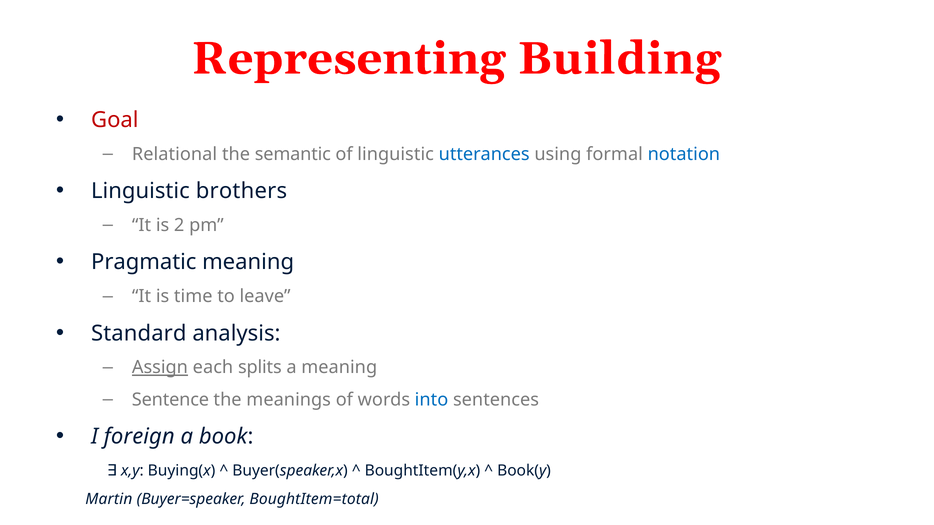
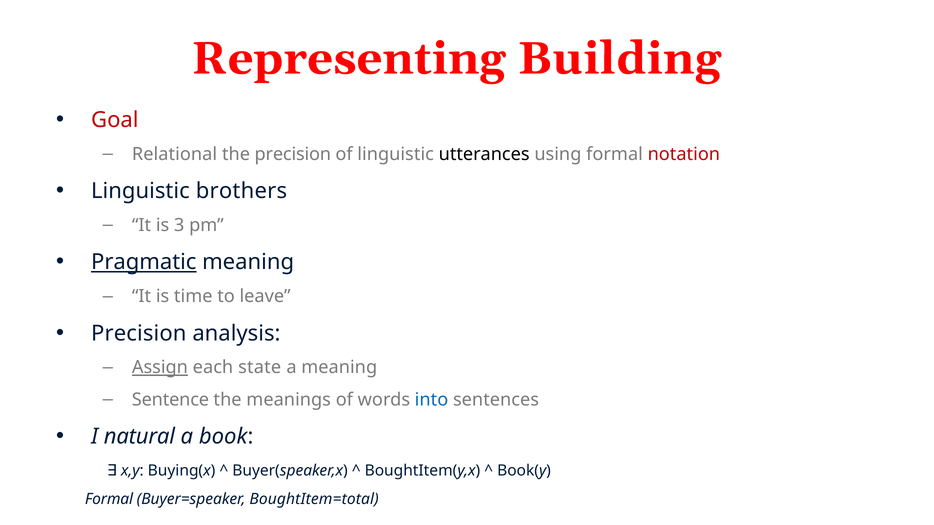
the semantic: semantic -> precision (293, 154)
utterances colour: blue -> black (484, 154)
notation colour: blue -> red (684, 154)
2: 2 -> 3 (179, 225)
Pragmatic underline: none -> present (144, 262)
Standard: Standard -> Precision (139, 334)
splits: splits -> state (260, 368)
foreign: foreign -> natural (139, 437)
Martin: Martin -> Formal (109, 500)
